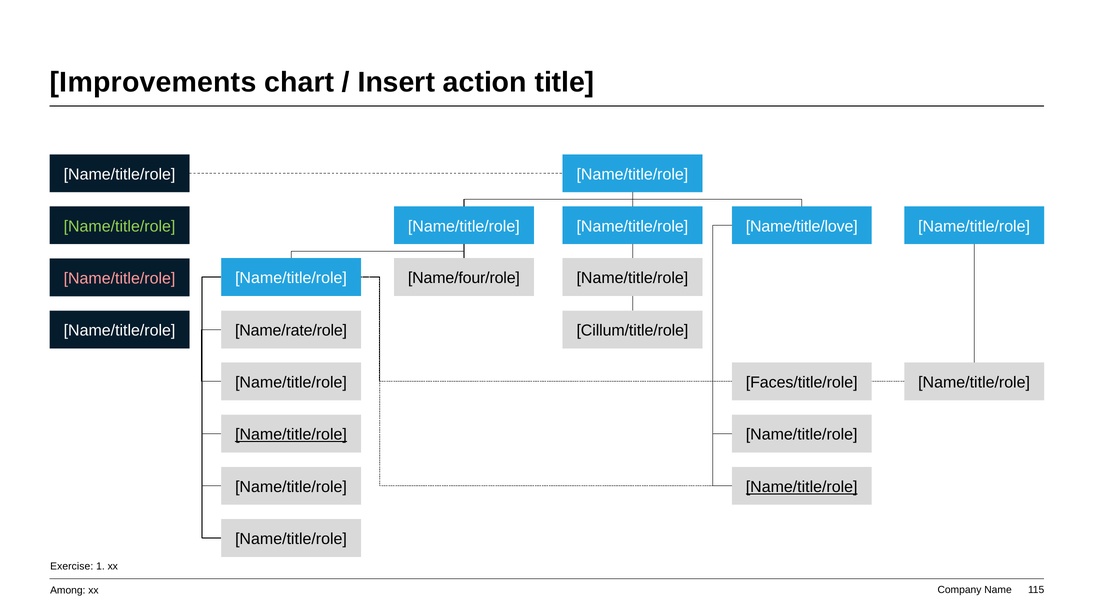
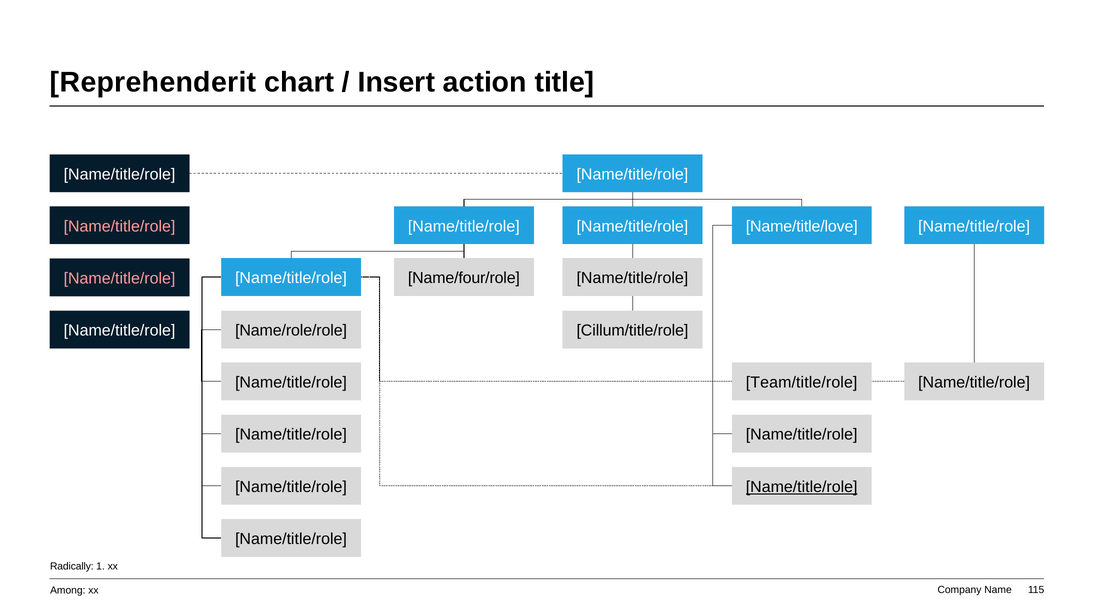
Improvements: Improvements -> Reprehenderit (153, 82)
Name/title/role colour: light green -> pink (120, 226)
Name/rate/role: Name/rate/role -> Name/role/role (291, 331)
Faces/title/role: Faces/title/role -> Team/title/role (802, 383)
Name/title/role underline: present -> none (291, 435)
Exercise: Exercise -> Radically (72, 567)
